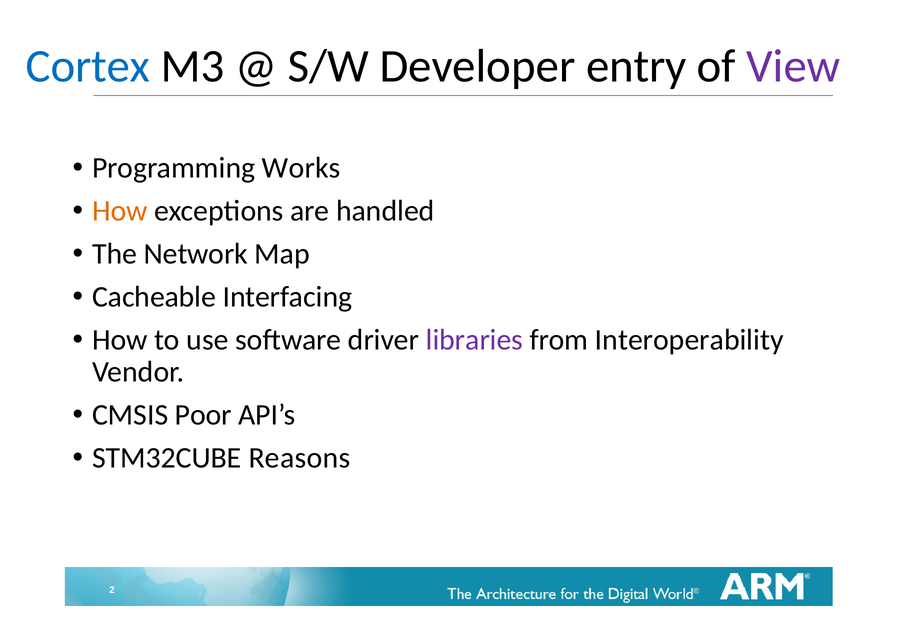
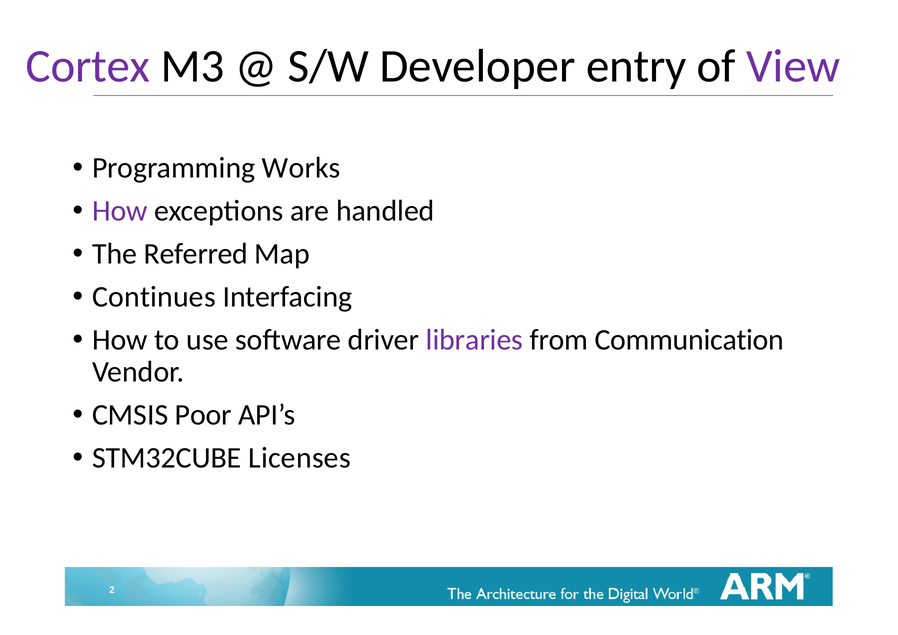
Cortex colour: blue -> purple (88, 66)
How colour: orange -> purple (120, 211)
Network: Network -> Referred (196, 254)
Cacheable: Cacheable -> Continues (154, 297)
Interoperability: Interoperability -> Communication (689, 340)
Reasons: Reasons -> Licenses (299, 458)
